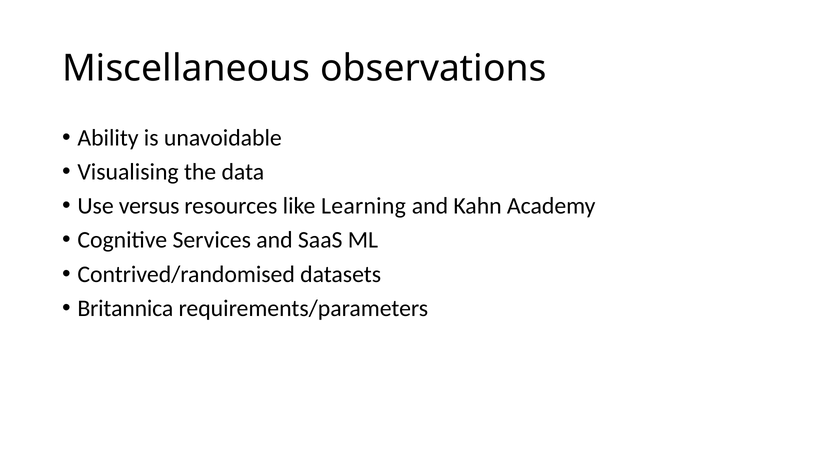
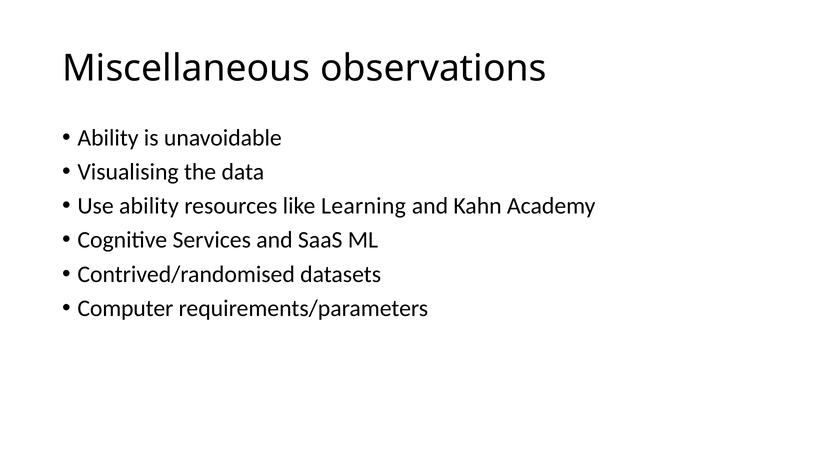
Use versus: versus -> ability (149, 206)
Britannica: Britannica -> Computer (125, 309)
